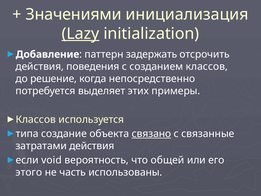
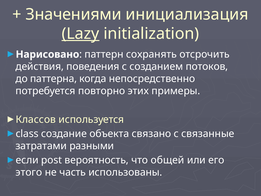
Добавление: Добавление -> Нарисовано (47, 54)
задержать: задержать -> сохранять (151, 54)
созданием классов: классов -> потоков (207, 66)
решение: решение -> паттерна (54, 79)
выделяет: выделяет -> повторно (102, 91)
типа: типа -> class (27, 134)
связано underline: present -> none (151, 134)
затратами действия: действия -> разными (92, 146)
void: void -> post (52, 160)
